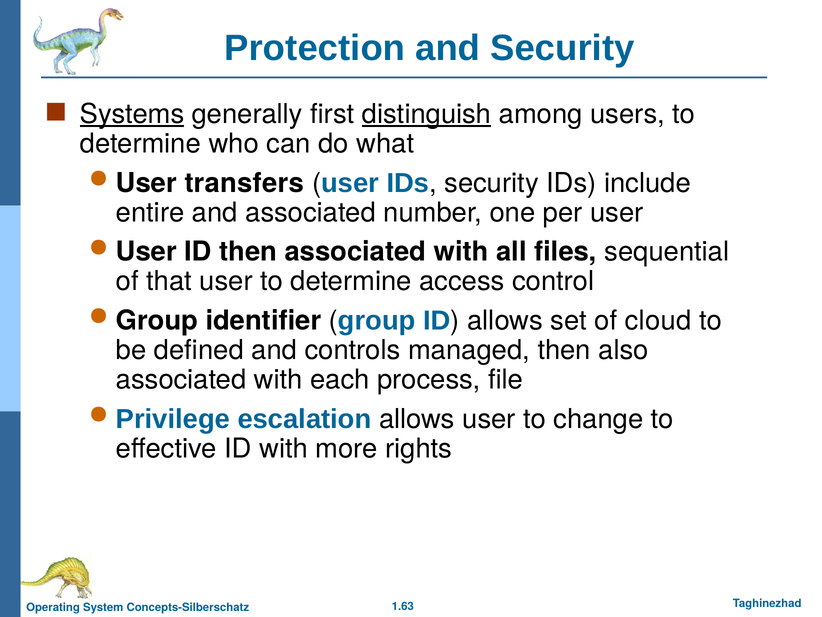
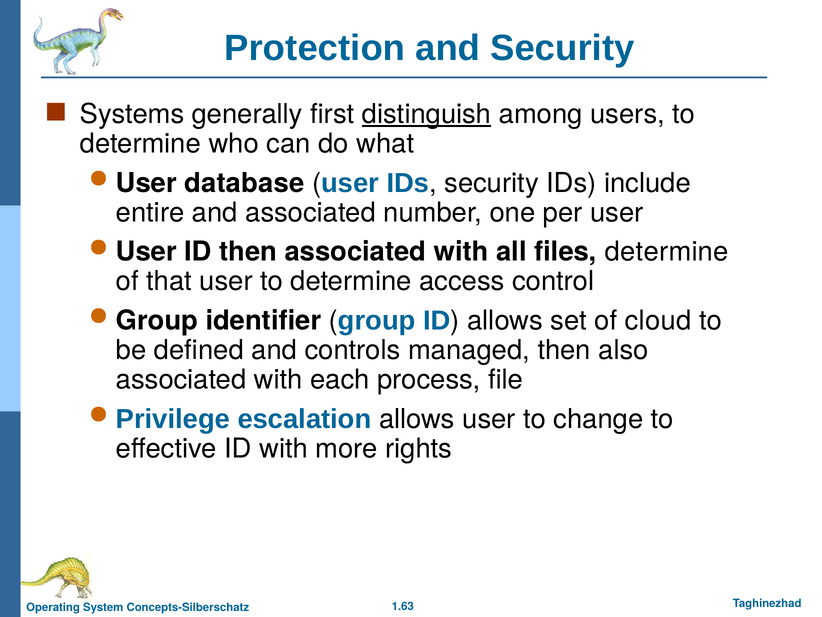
Systems underline: present -> none (132, 114)
transfers: transfers -> database (244, 183)
files sequential: sequential -> determine (667, 252)
